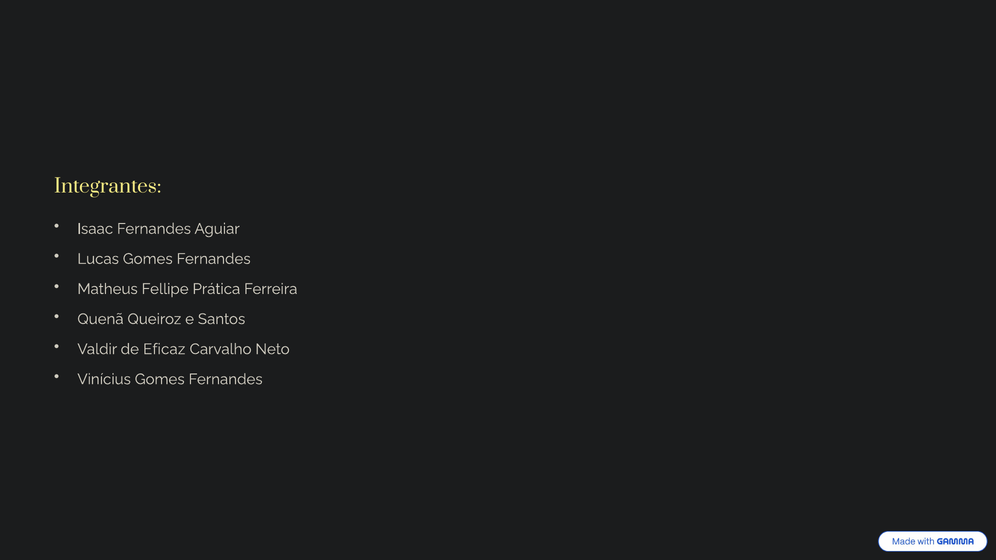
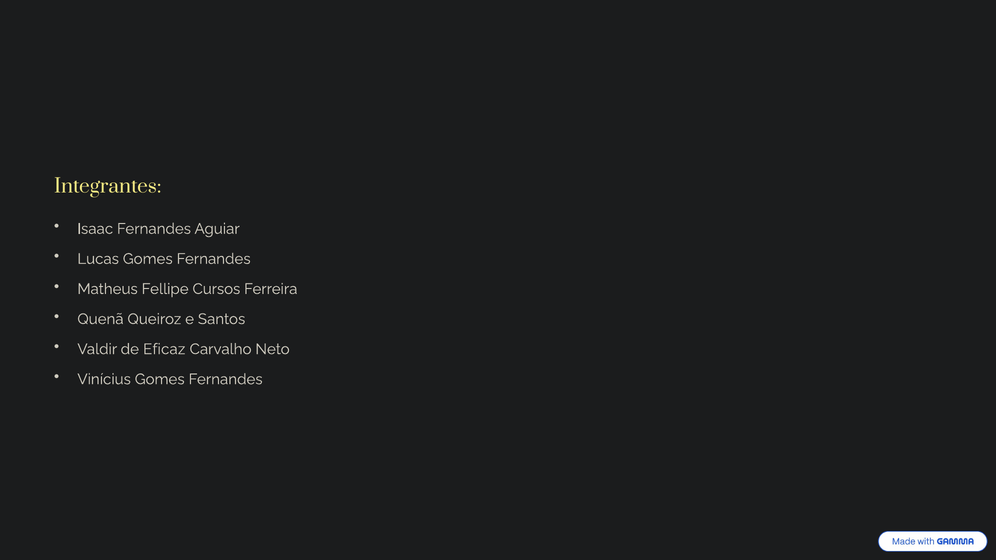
Prática: Prática -> Cursos (216, 289)
